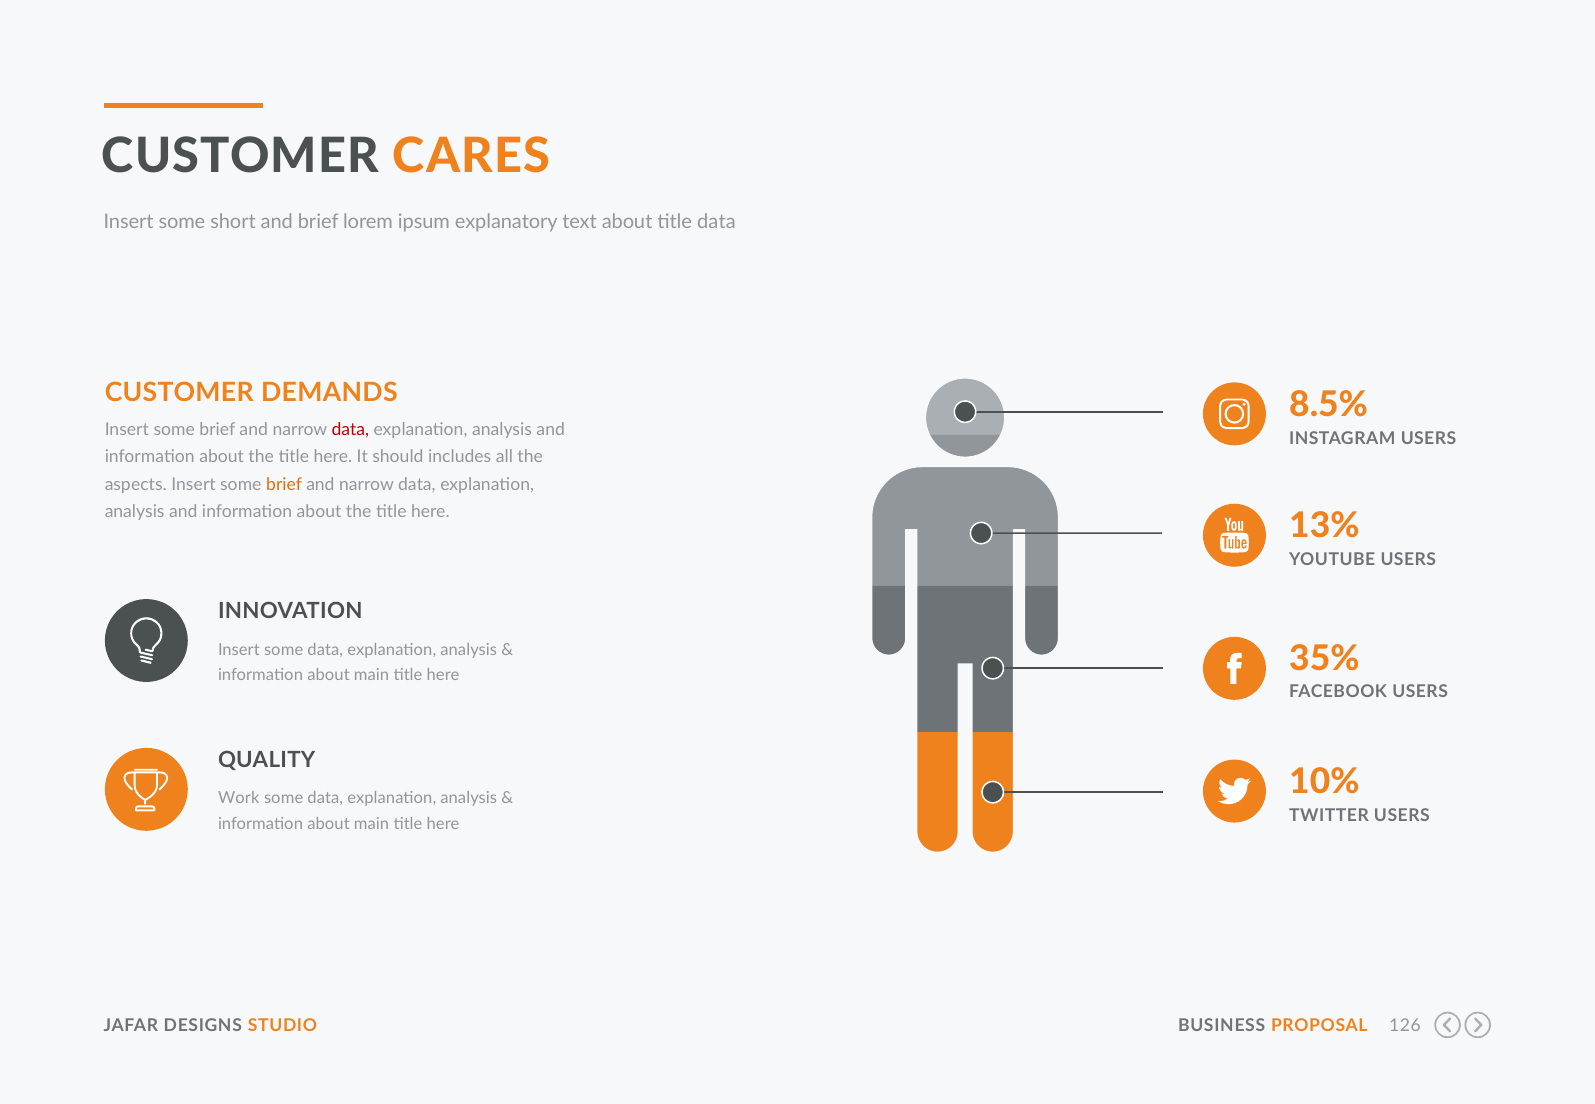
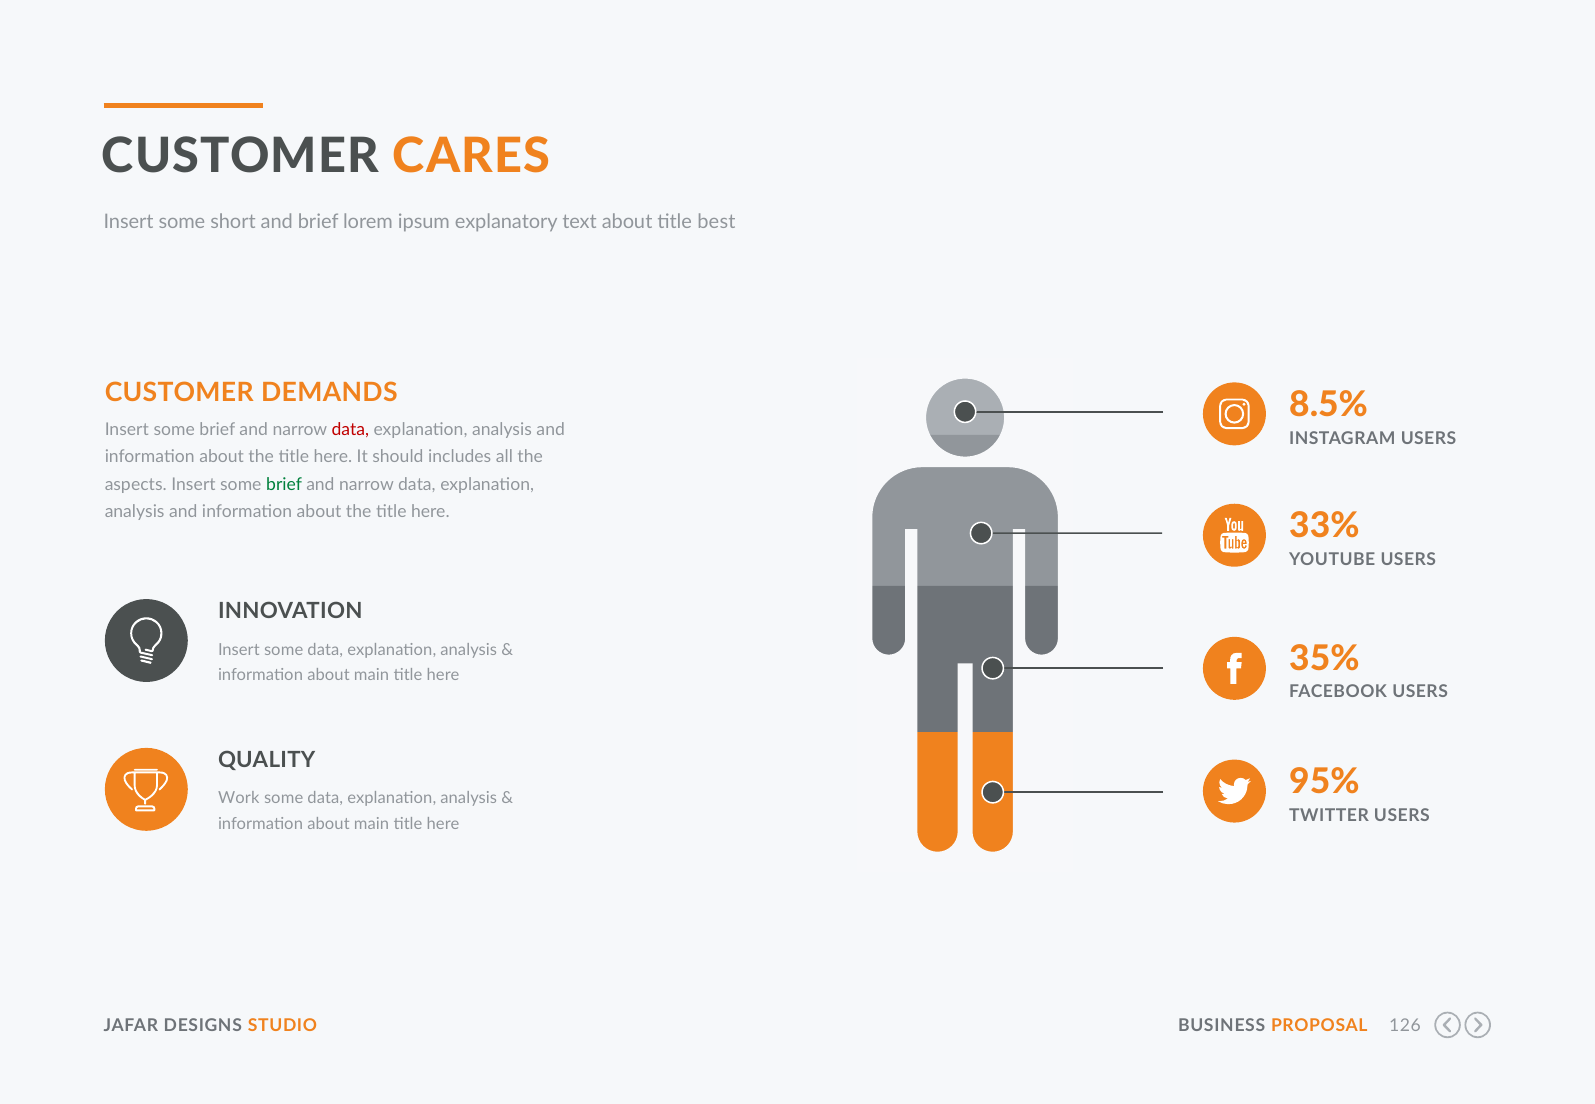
title data: data -> best (716, 222)
brief colour: orange -> green (284, 485)
13%: 13% -> 33% (1324, 526)
10%: 10% -> 95% (1324, 782)
